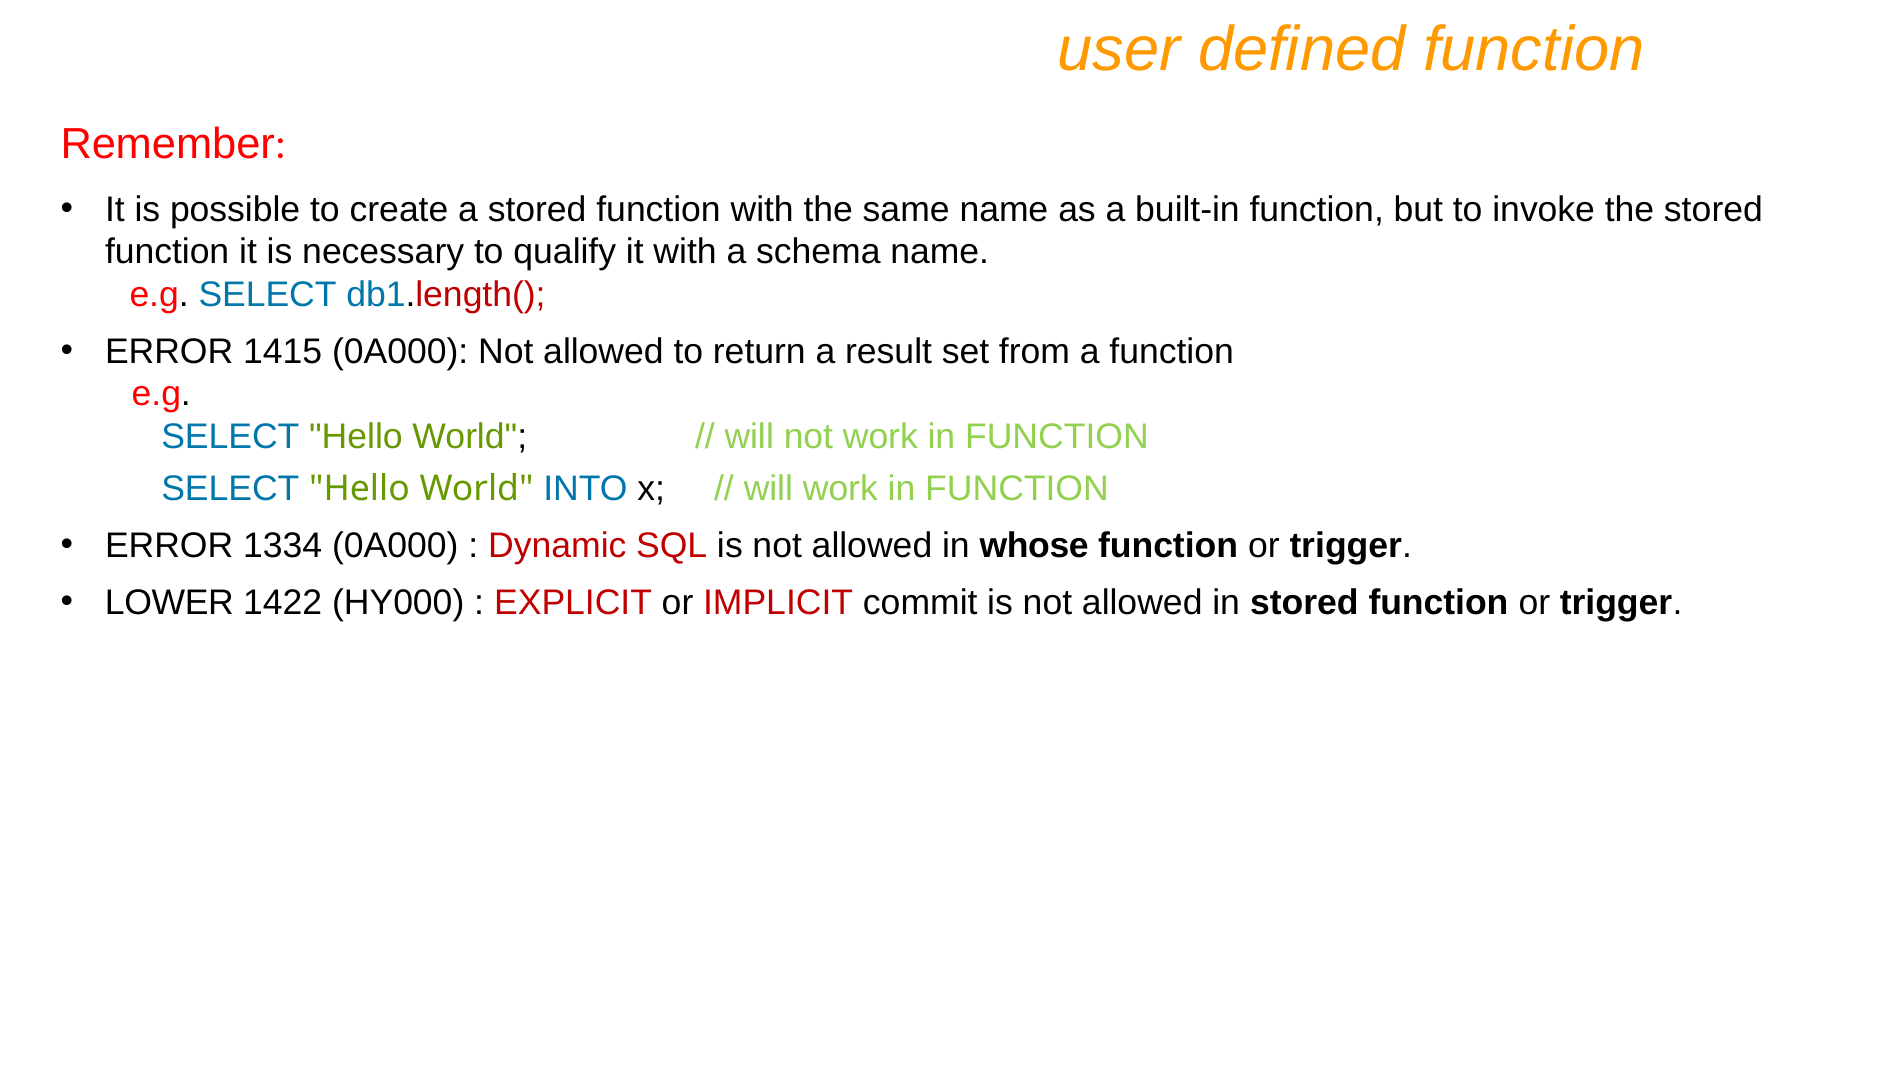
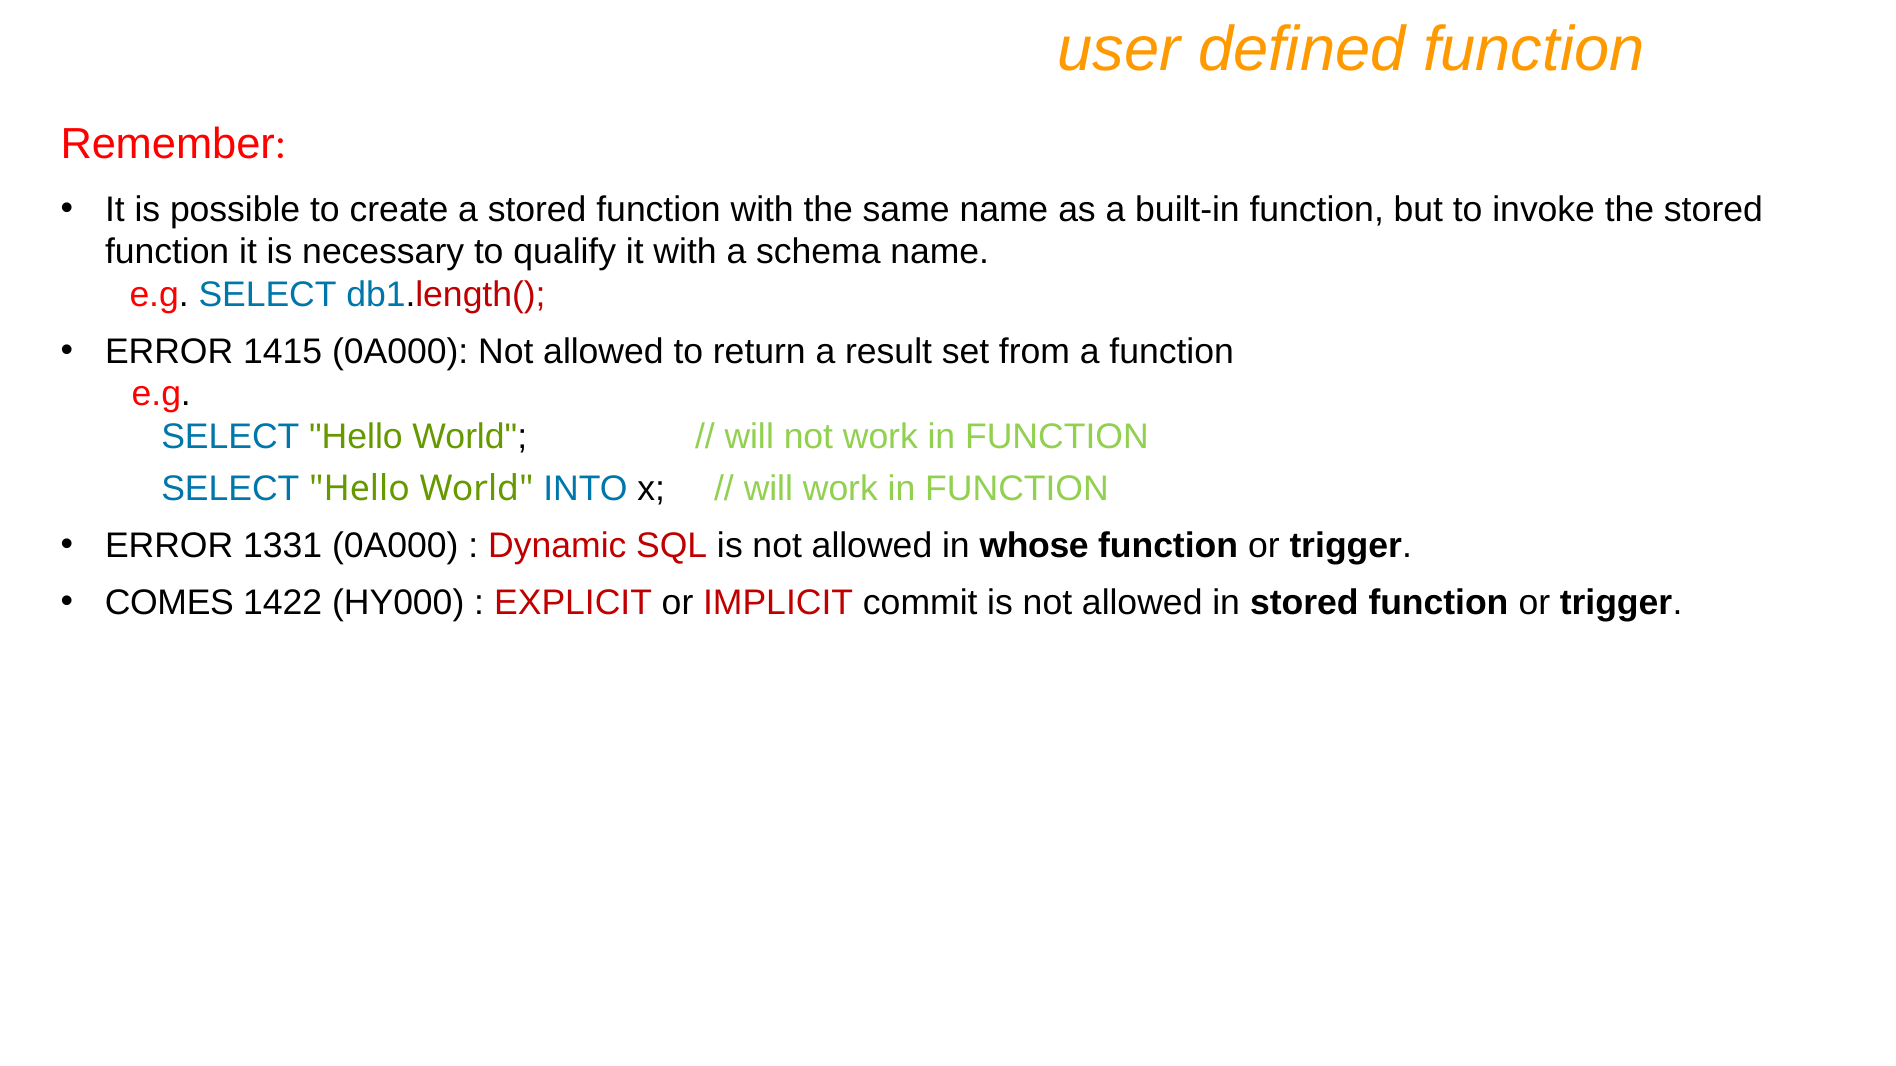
1334: 1334 -> 1331 (283, 546)
LOWER: LOWER -> COMES (169, 603)
